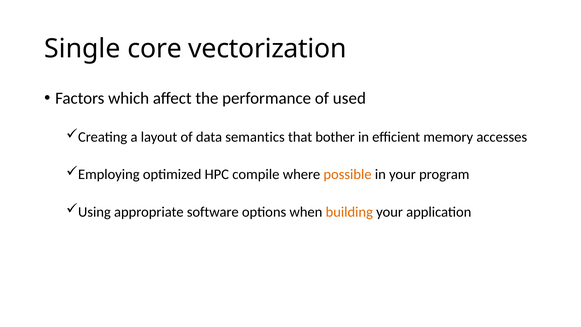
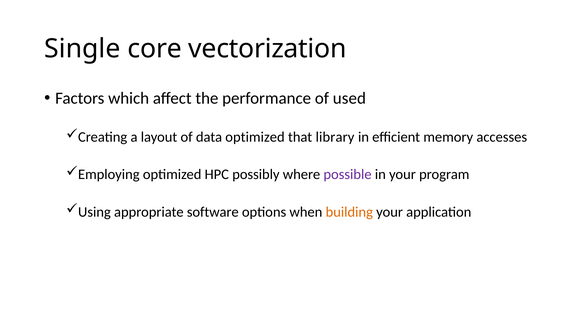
data semantics: semantics -> optimized (255, 137)
bother: bother -> library (335, 137)
compile: compile -> possibly (256, 174)
possible colour: orange -> purple (348, 174)
